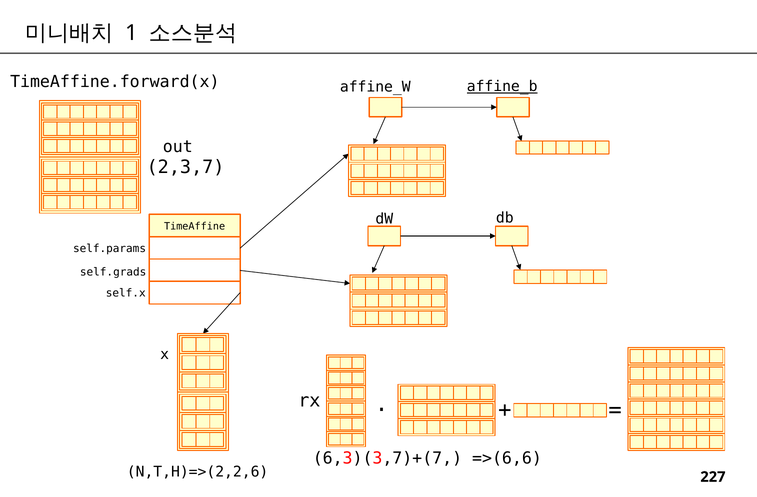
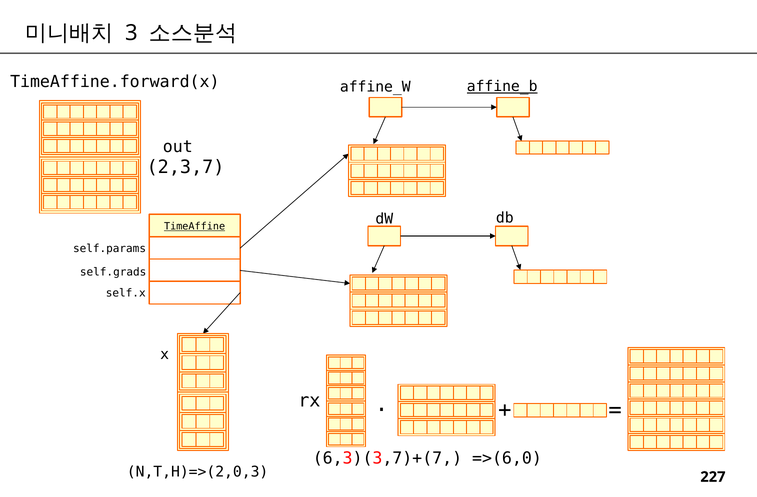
1: 1 -> 3 (131, 33)
TimeAffine underline: none -> present (195, 226)
=>(6,6: =>(6,6 -> =>(6,0 (507, 459)
N,T,H)=>(2,2,6: N,T,H)=>(2,2,6 -> N,T,H)=>(2,0,3 (198, 472)
